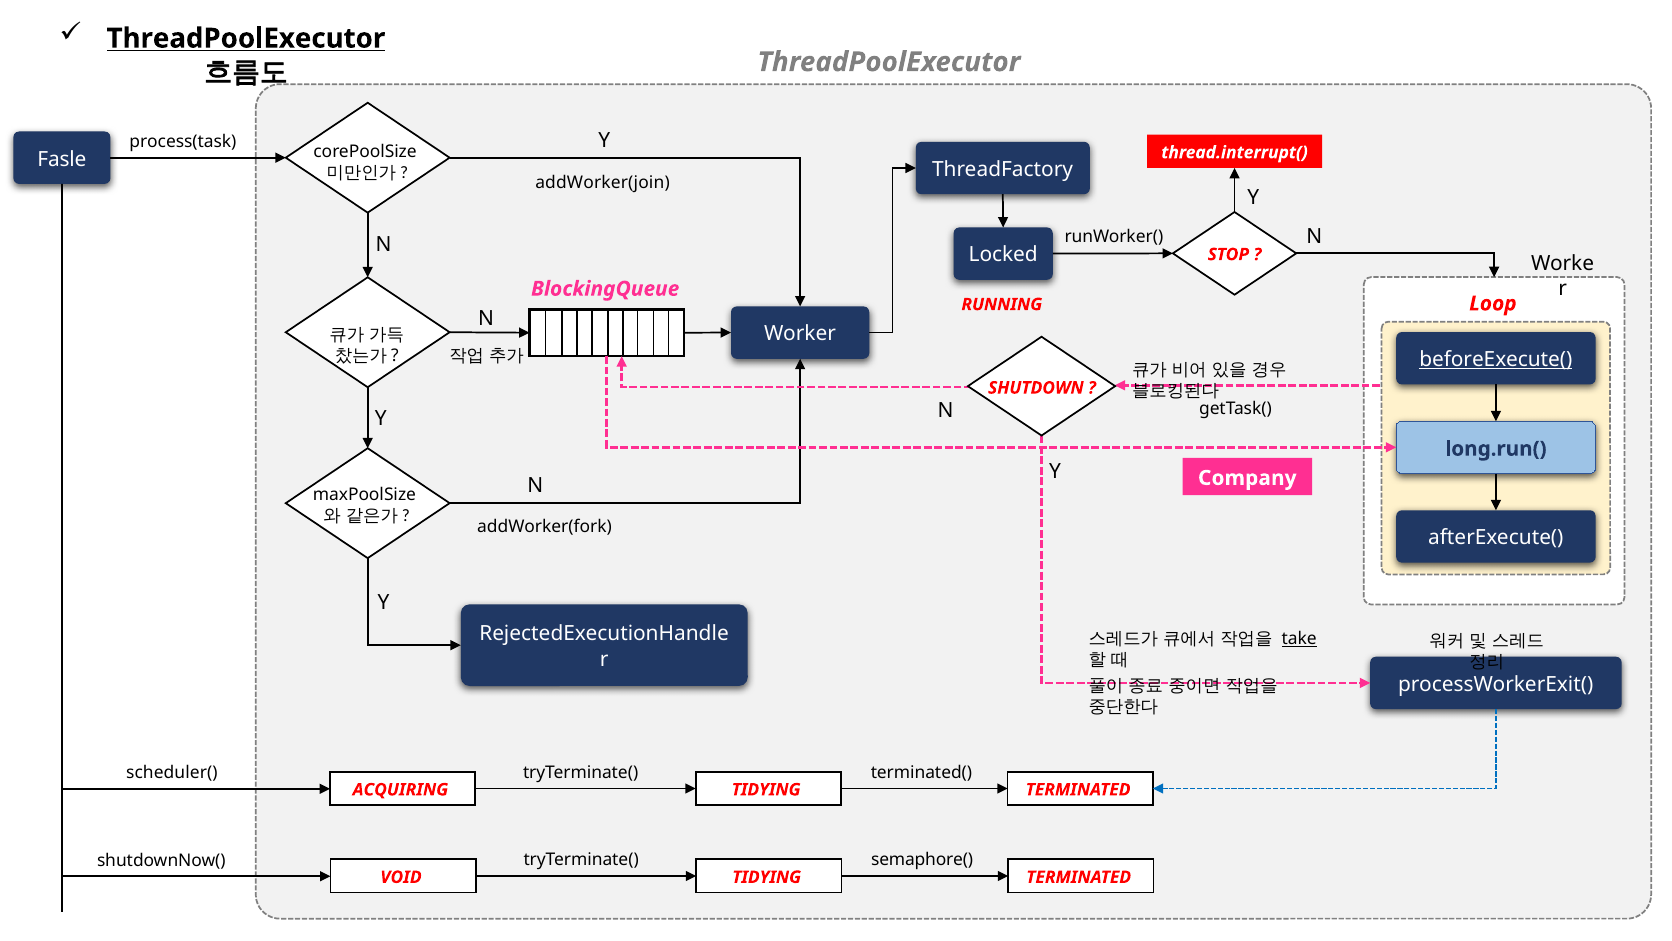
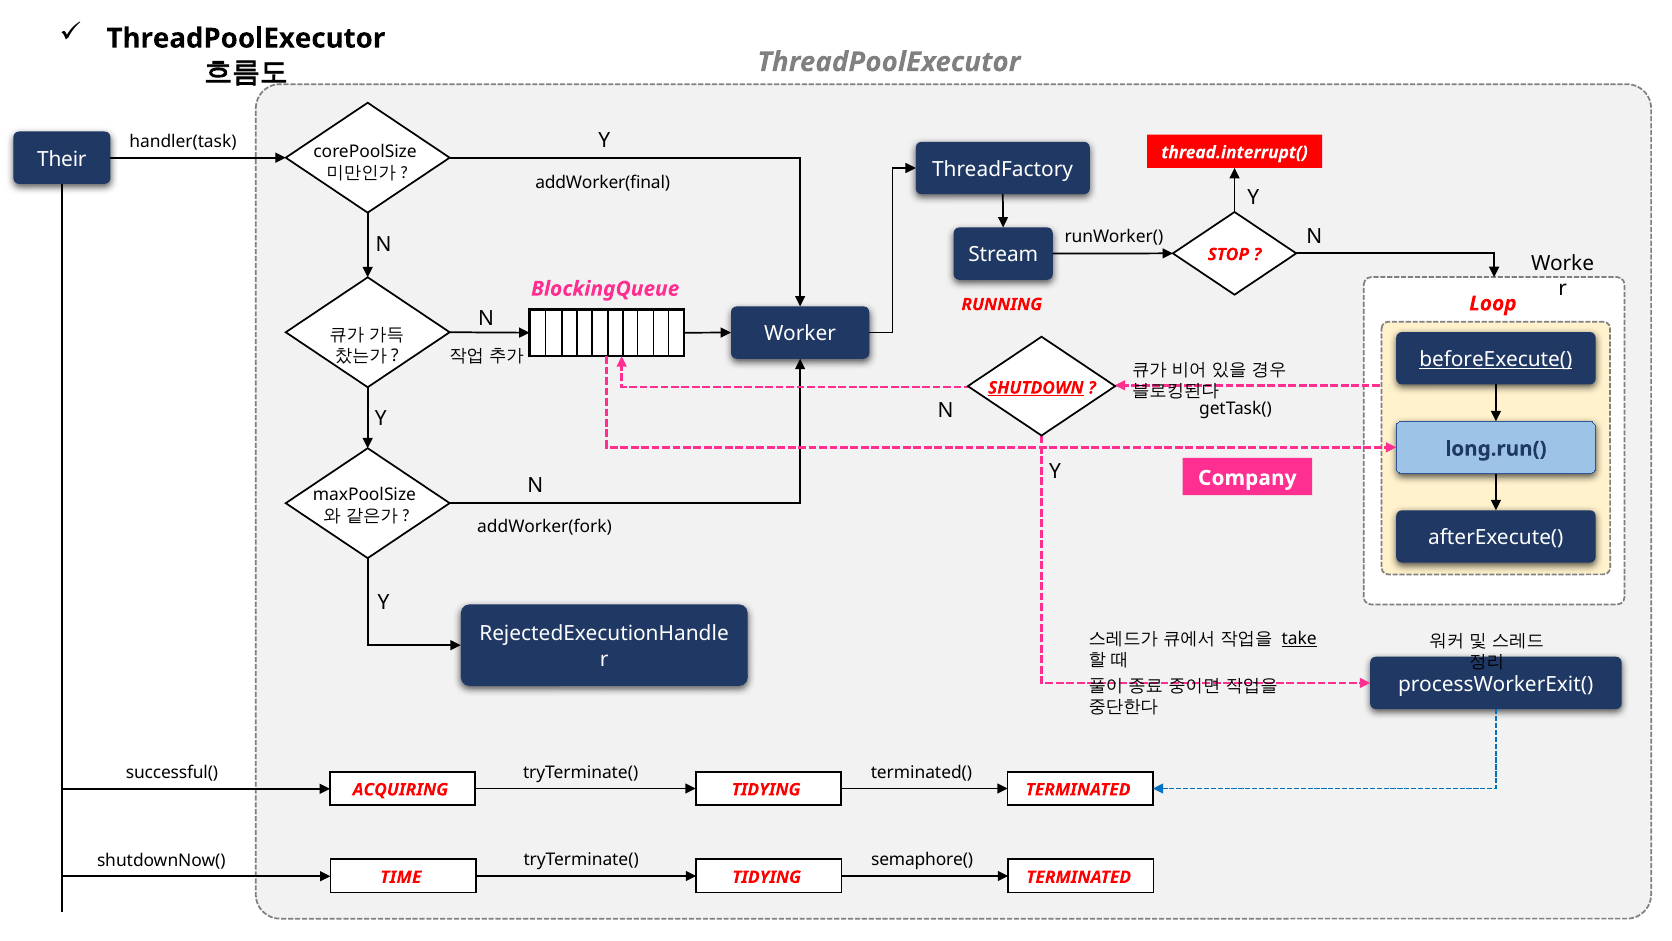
ThreadPoolExecutor underline: present -> none (246, 38)
process(task: process(task -> handler(task (183, 142)
Fasle: Fasle -> Their (62, 159)
addWorker(join: addWorker(join -> addWorker(final (603, 183)
Locked: Locked -> Stream (1003, 255)
SHUTDOWN underline: none -> present (1036, 388)
scheduler(: scheduler( -> successful( (172, 772)
VOID: VOID -> TIME (401, 877)
